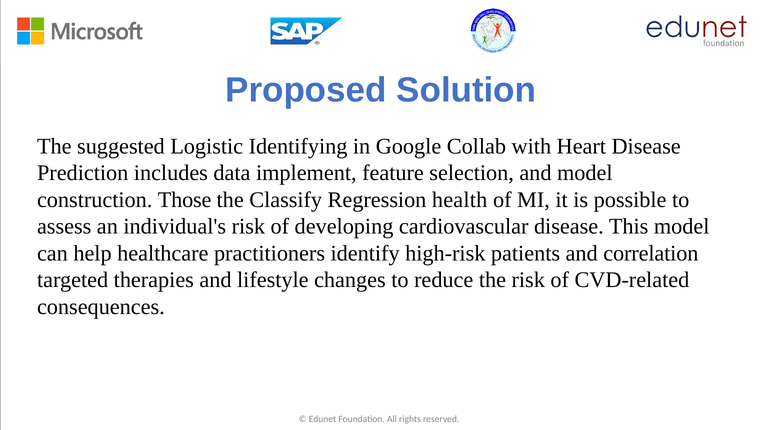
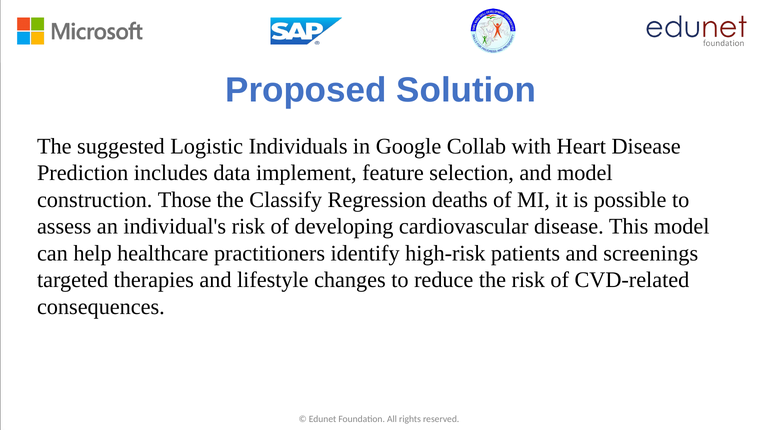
Identifying: Identifying -> Individuals (298, 146)
health: health -> deaths (460, 200)
correlation: correlation -> screenings (651, 253)
